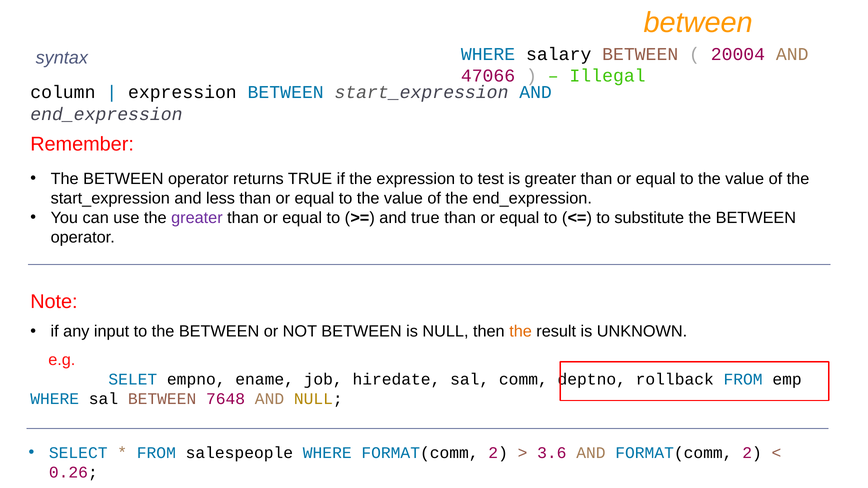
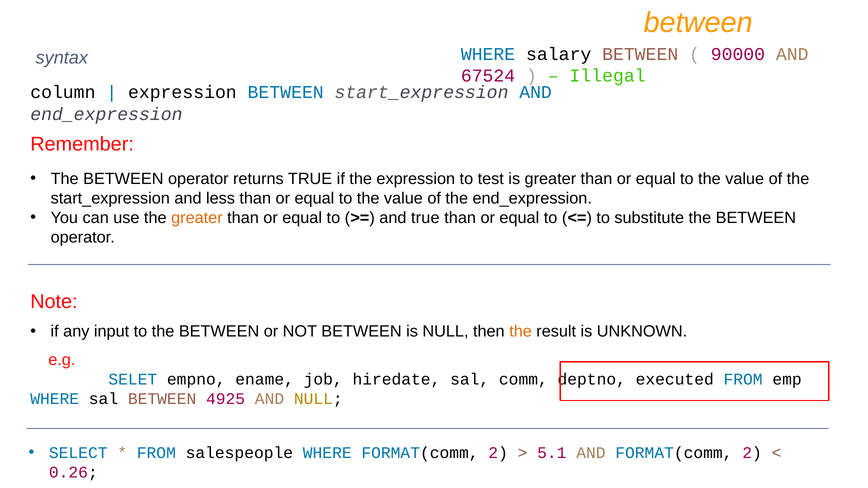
20004: 20004 -> 90000 (738, 54)
47066: 47066 -> 67524 (488, 76)
greater colour: purple -> orange (197, 218)
rollback: rollback -> executed (675, 379)
7648: 7648 -> 4925 (226, 399)
3.6: 3.6 -> 5.1 (552, 453)
